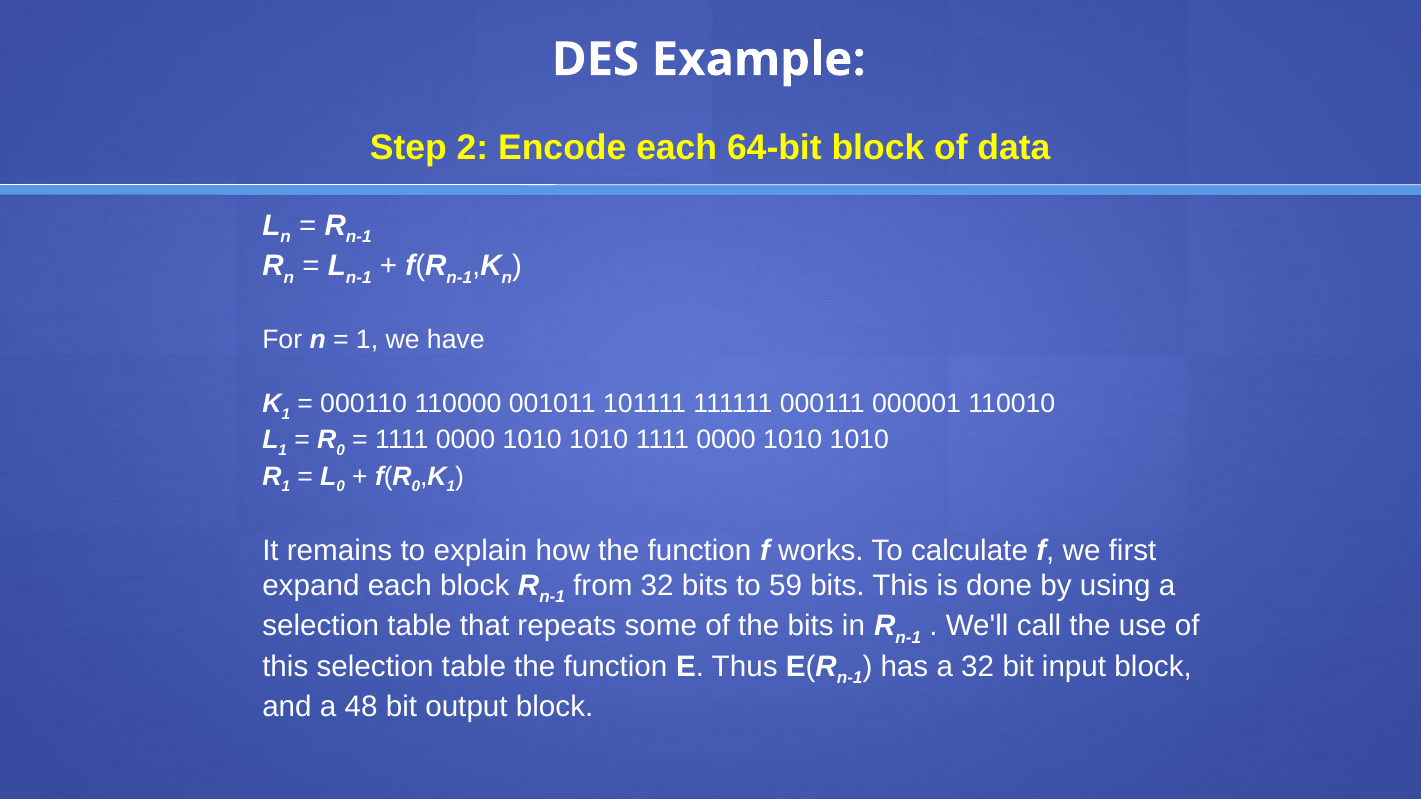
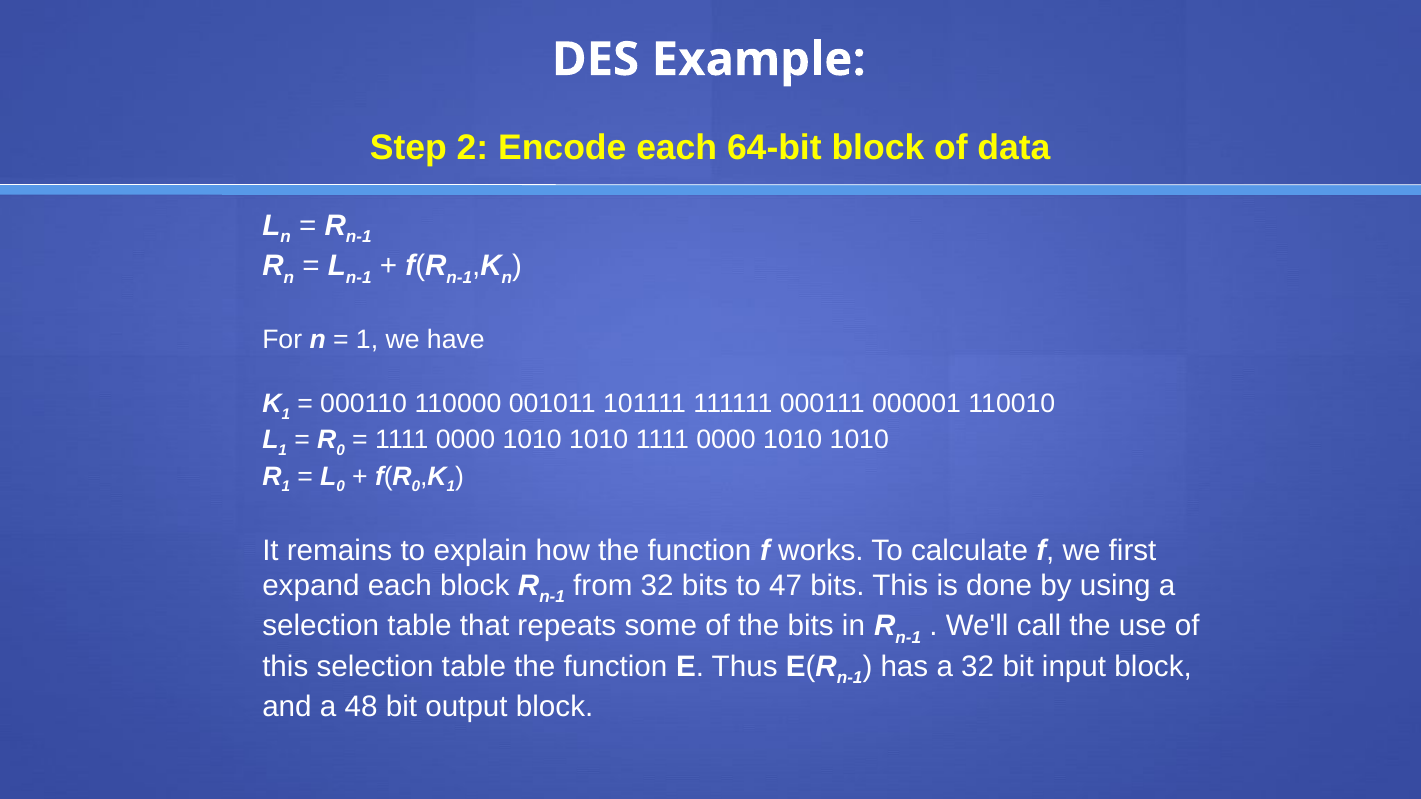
59: 59 -> 47 (786, 586)
